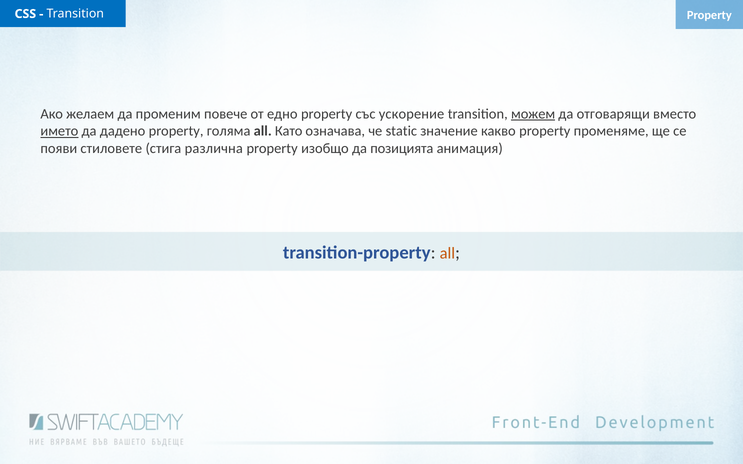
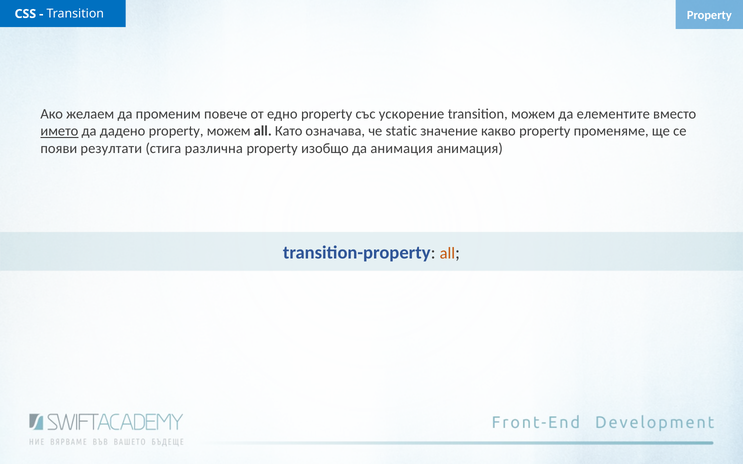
можем underline: present -> none (533, 114)
отговарящи: отговарящи -> елементите (613, 114)
property голяма: голяма -> можем (229, 131)
стиловете: стиловете -> резултати (111, 149)
да позицията: позицията -> анимация (402, 149)
